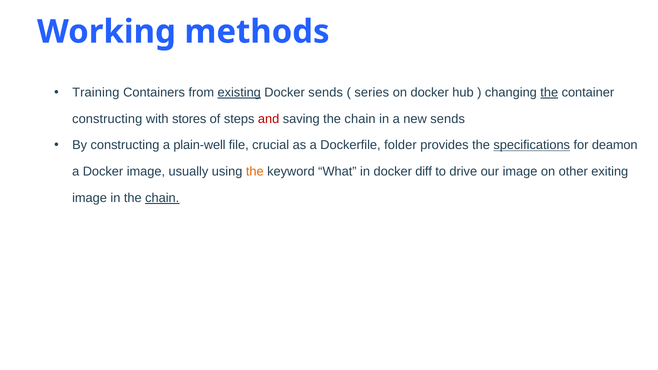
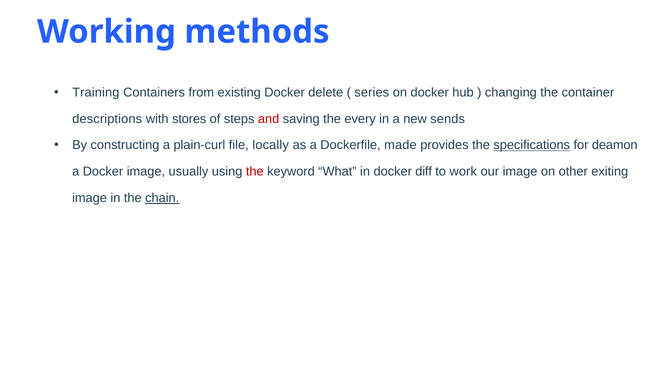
existing underline: present -> none (239, 93)
Docker sends: sends -> delete (326, 93)
the underline: present -> none (549, 93)
constructing: constructing -> descriptions (107, 119)
saving the chain: chain -> every (360, 119)
plain-well: plain-well -> plain-curl (199, 145)
crucial: crucial -> locally (271, 145)
folder: folder -> made (400, 145)
the colour: orange -> red (255, 172)
drive: drive -> work (463, 172)
